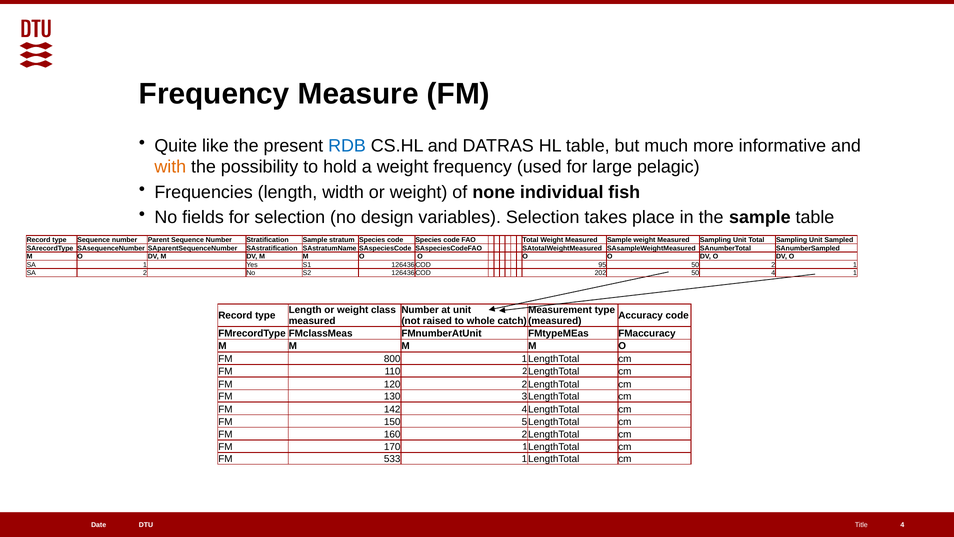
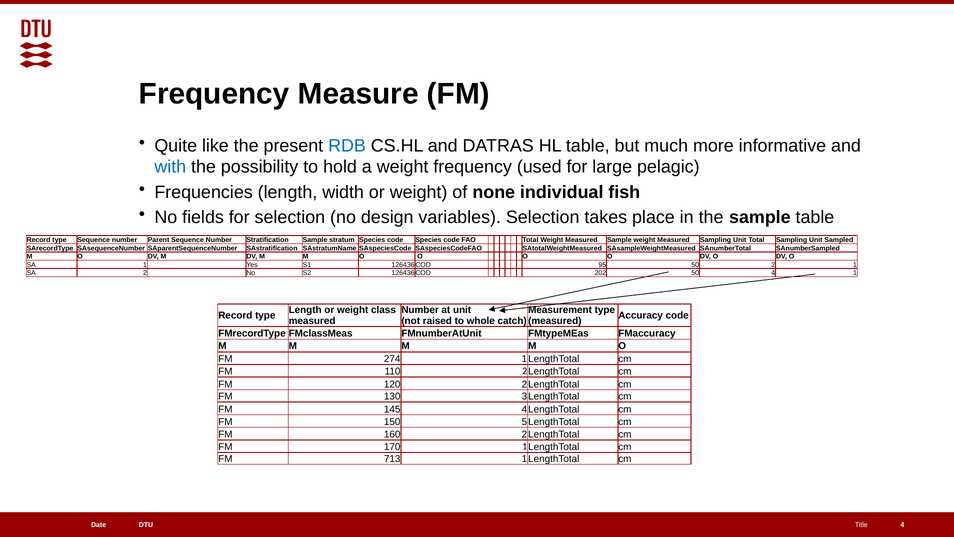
with colour: orange -> blue (170, 167)
800: 800 -> 274 (392, 359)
142: 142 -> 145 (392, 409)
533: 533 -> 713 (392, 459)
